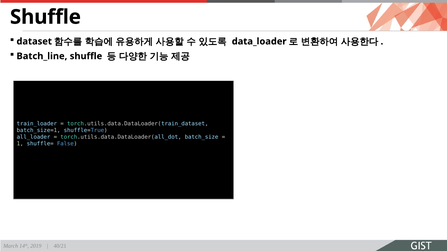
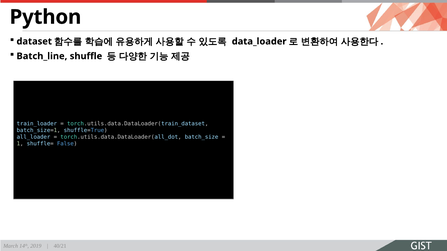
Shuffle: Shuffle -> Python (45, 17)
